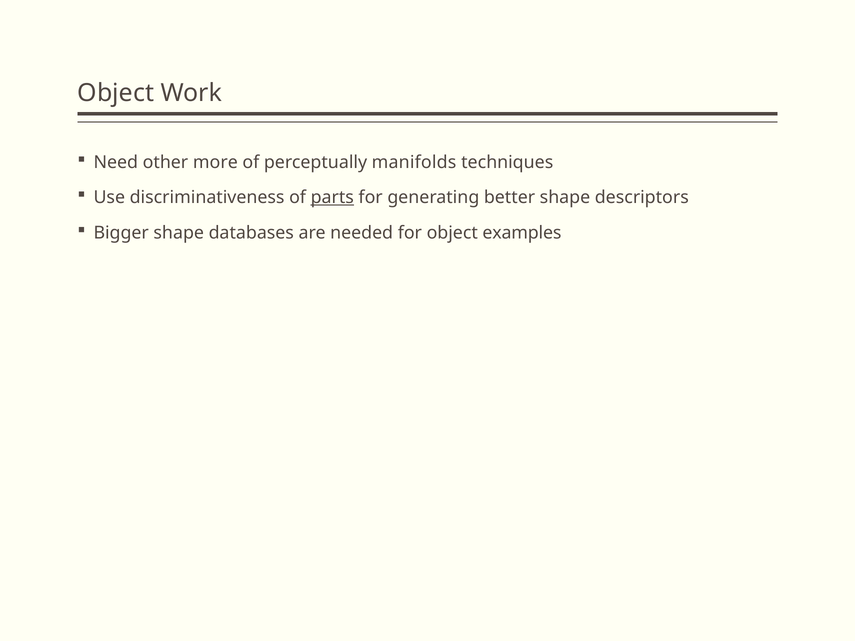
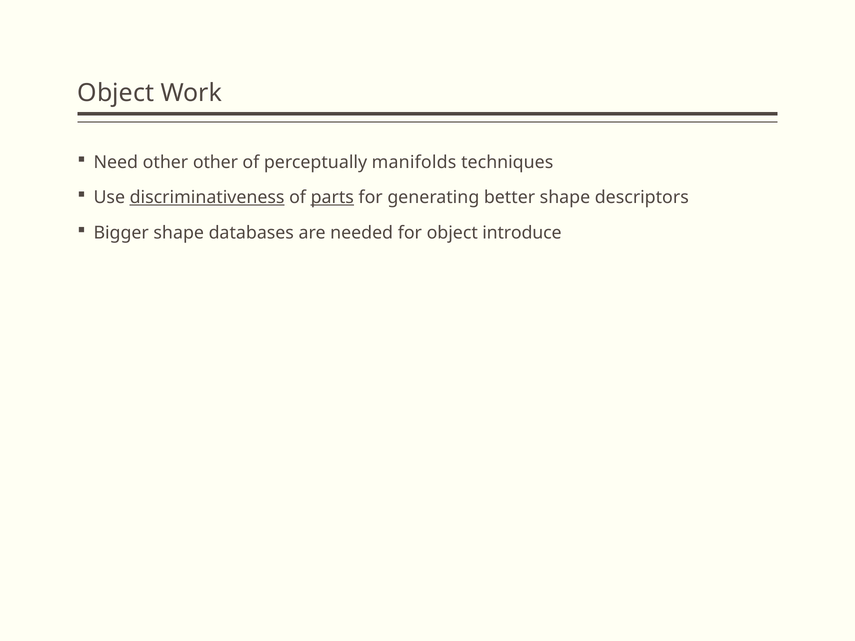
other more: more -> other (215, 162)
discriminativeness underline: none -> present (207, 198)
examples: examples -> introduce (522, 233)
